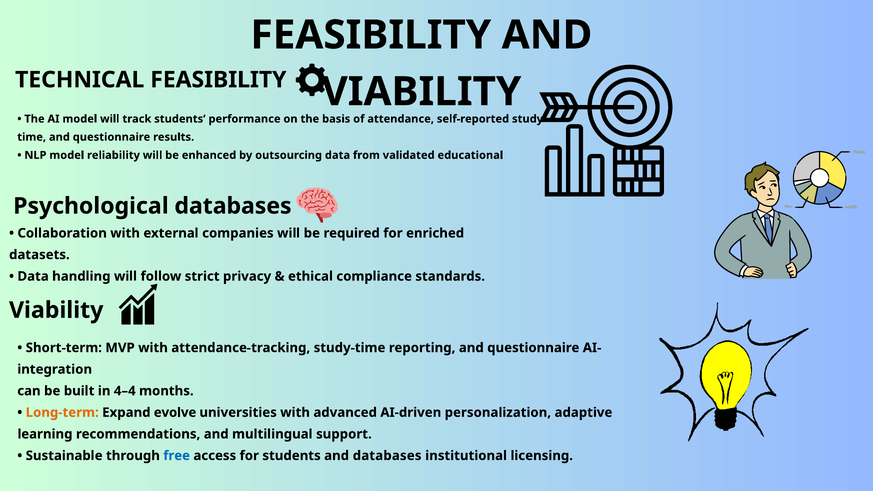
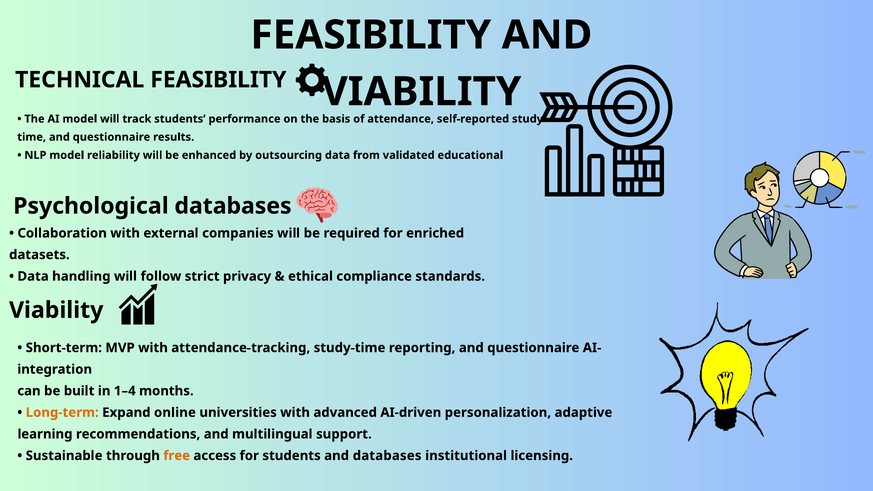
4–4: 4–4 -> 1–4 (125, 391)
evolve: evolve -> online (175, 413)
free colour: blue -> orange (177, 456)
